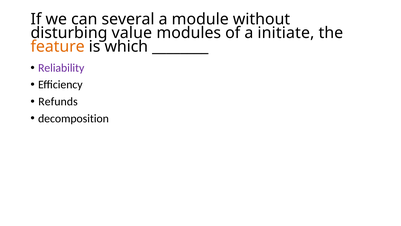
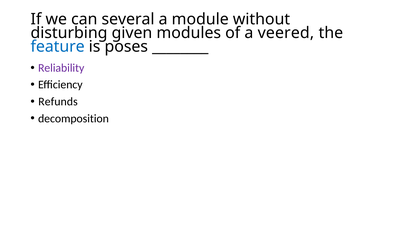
value: value -> given (132, 33)
initiate: initiate -> veered (286, 33)
feature colour: orange -> blue (58, 47)
which: which -> poses (126, 47)
